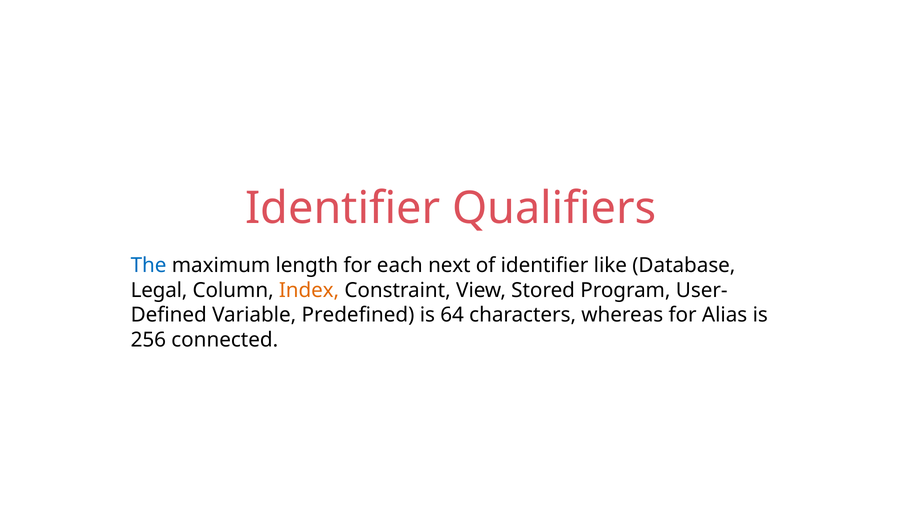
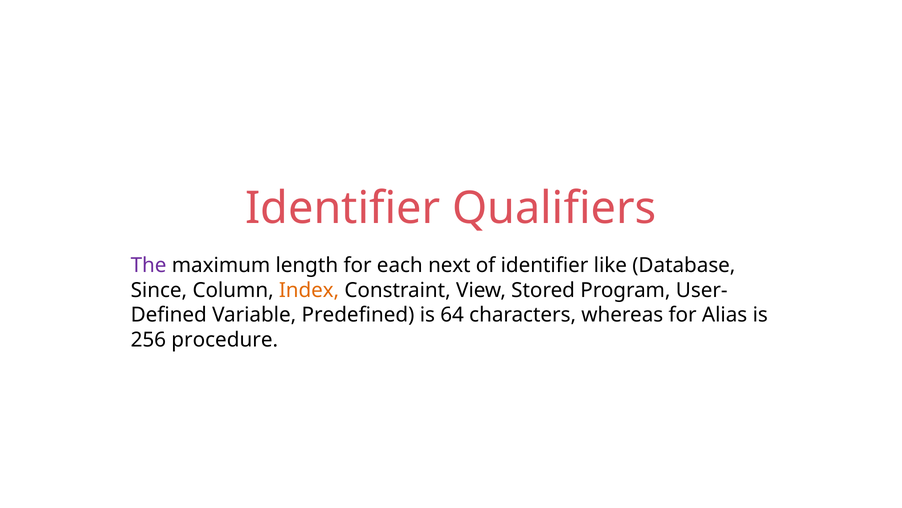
The colour: blue -> purple (149, 265)
Legal: Legal -> Since (159, 290)
connected: connected -> procedure (225, 340)
